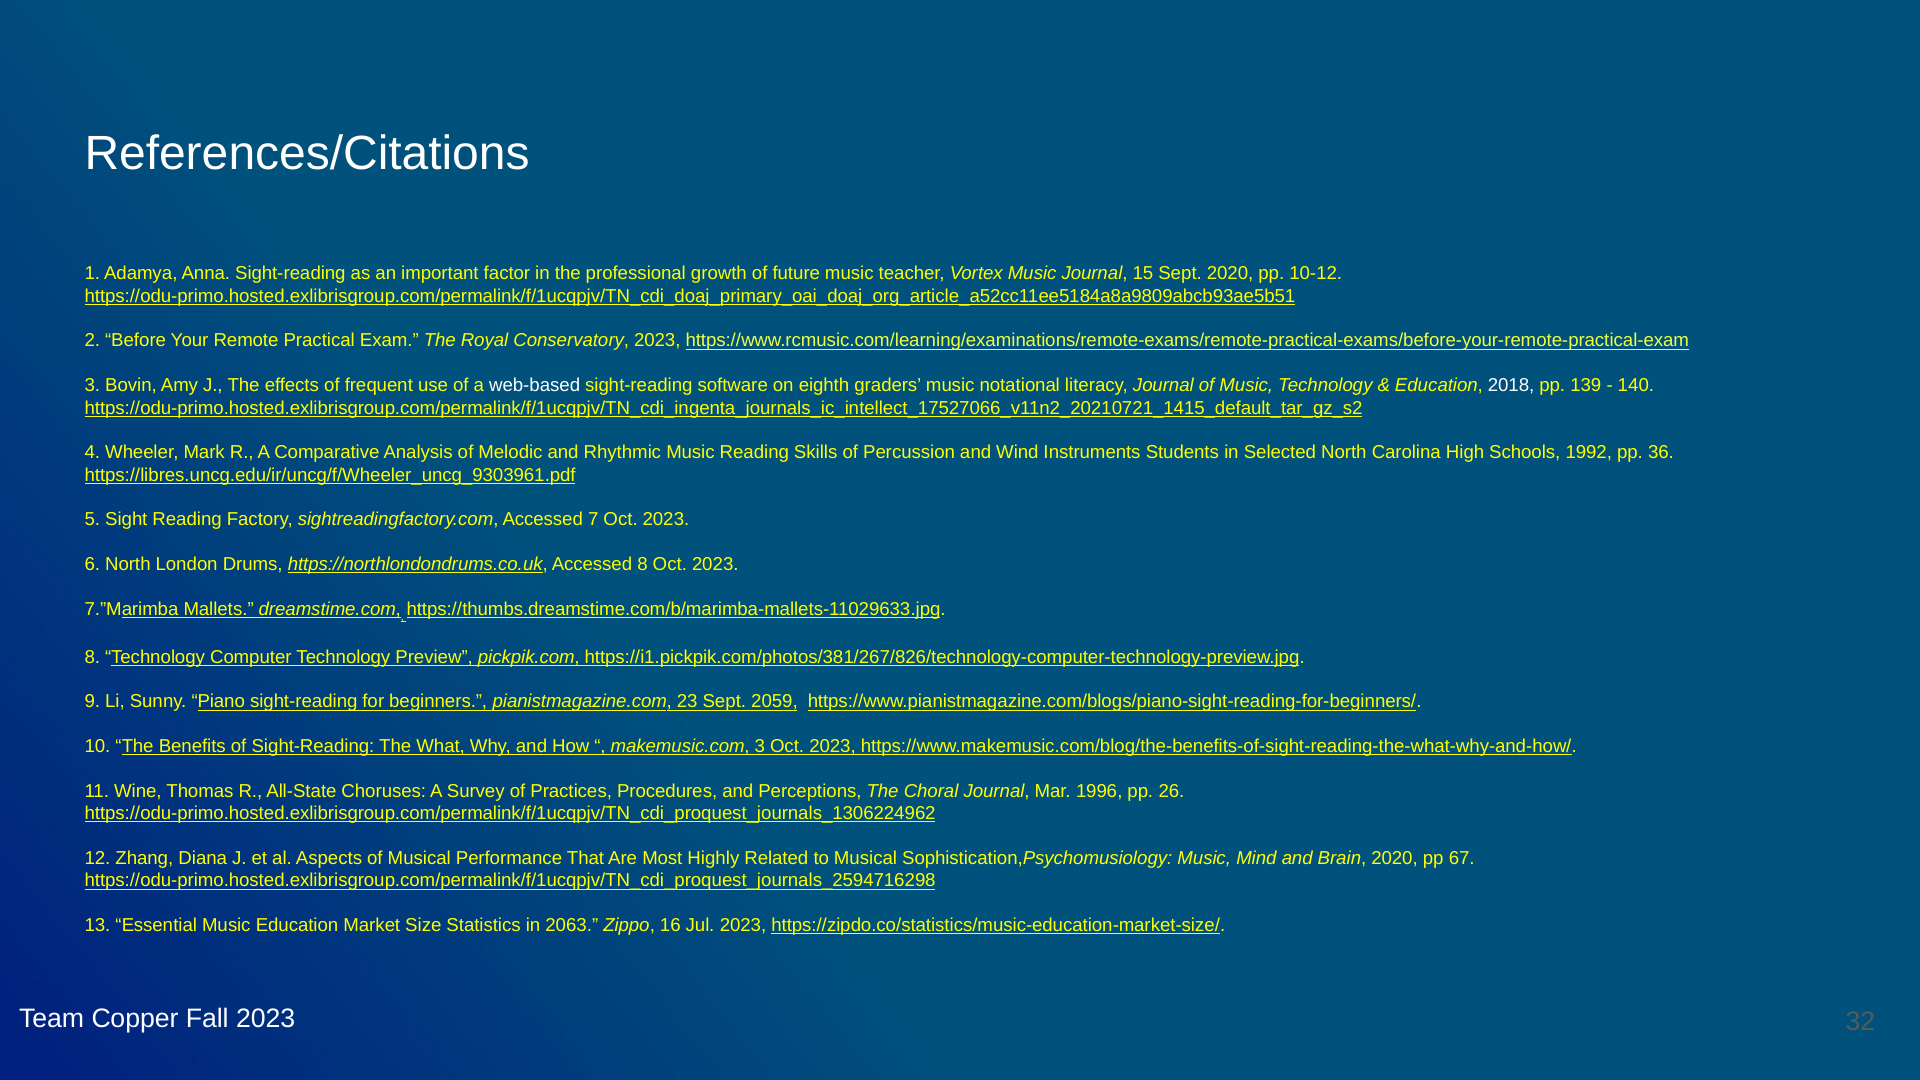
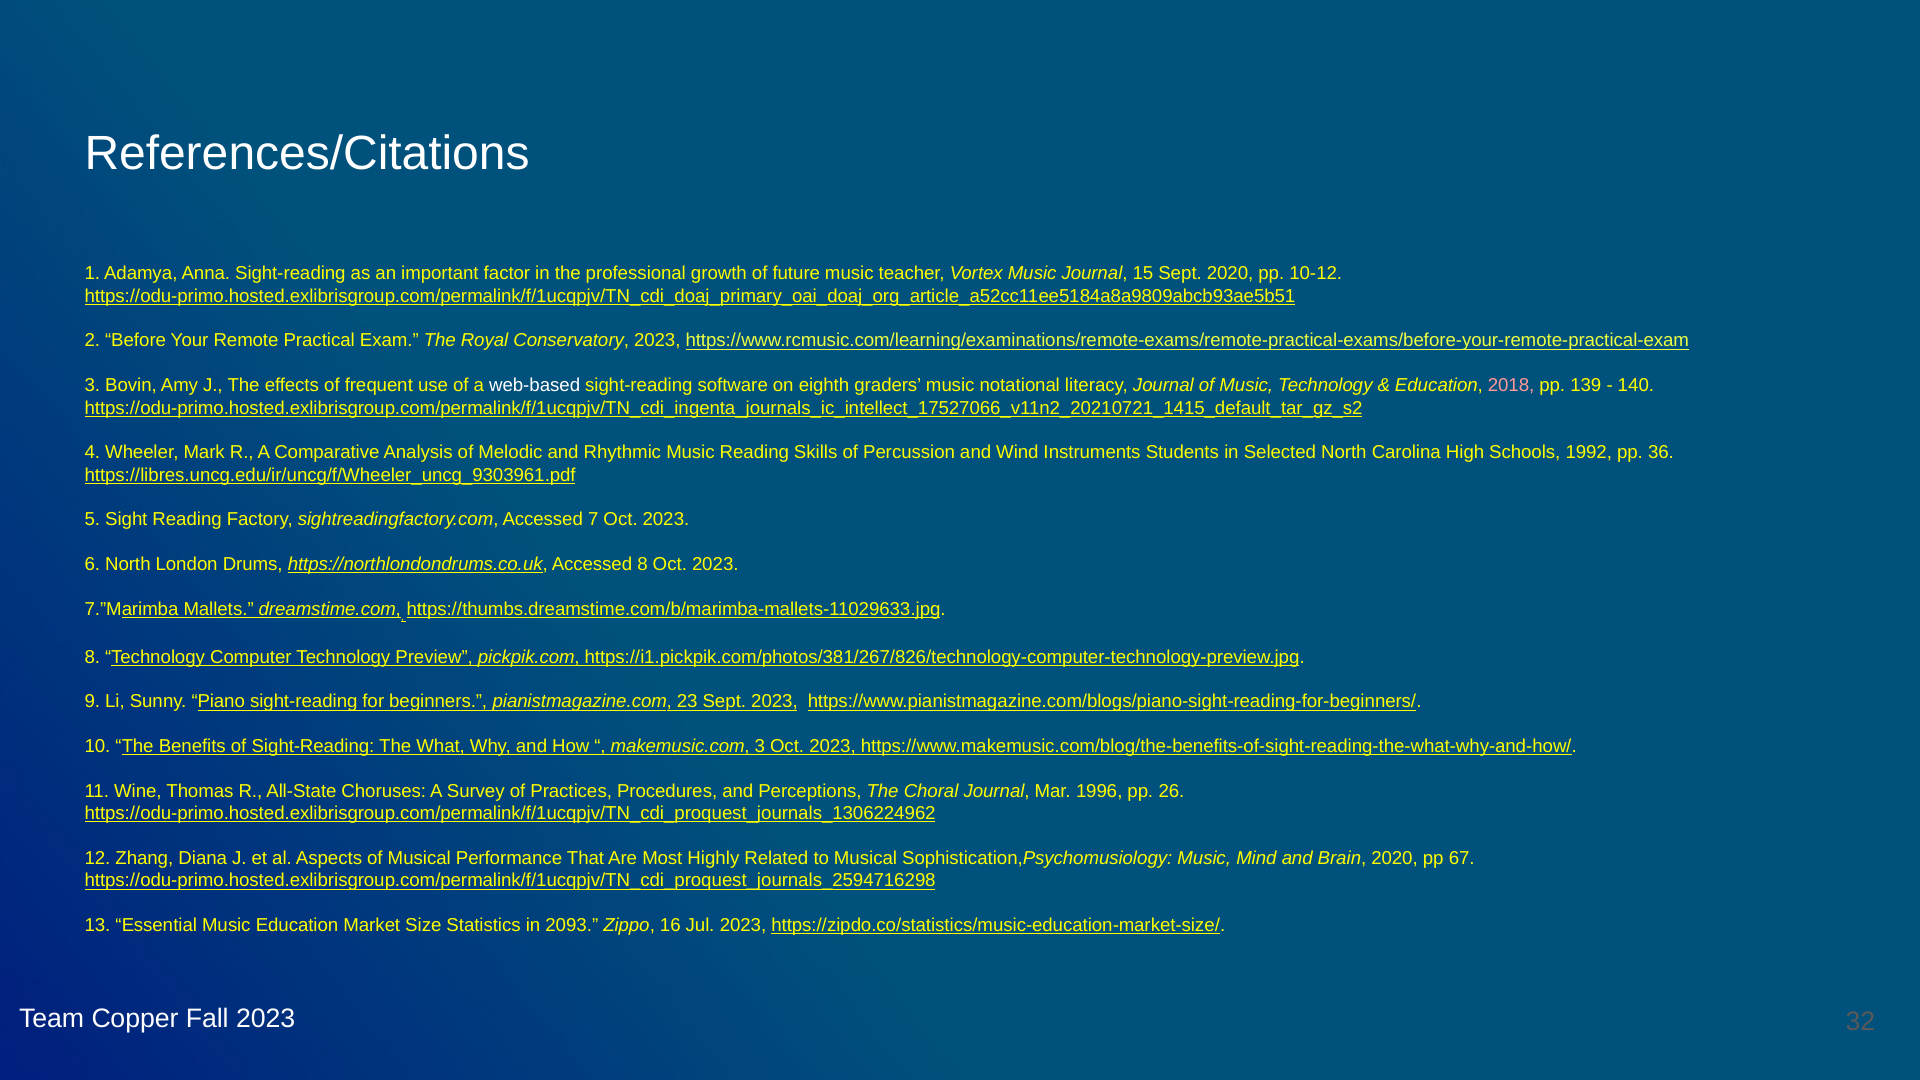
2018 colour: white -> pink (1511, 386)
Sept 2059: 2059 -> 2023 (774, 702)
2063: 2063 -> 2093 (572, 926)
